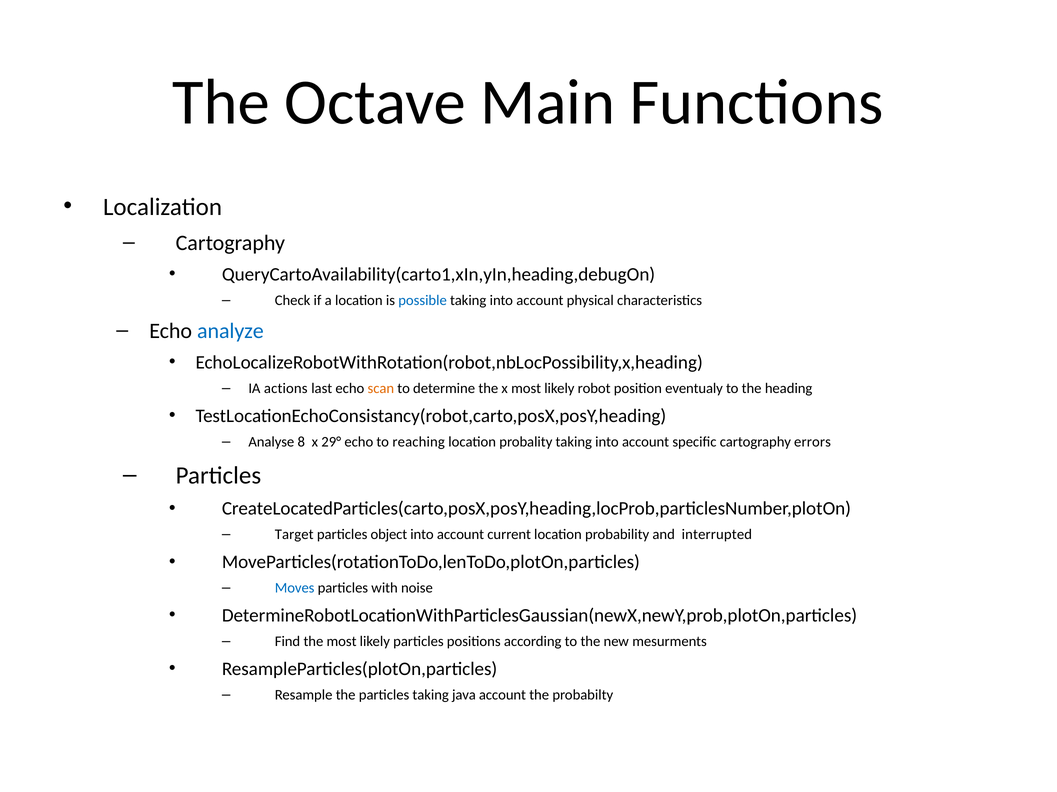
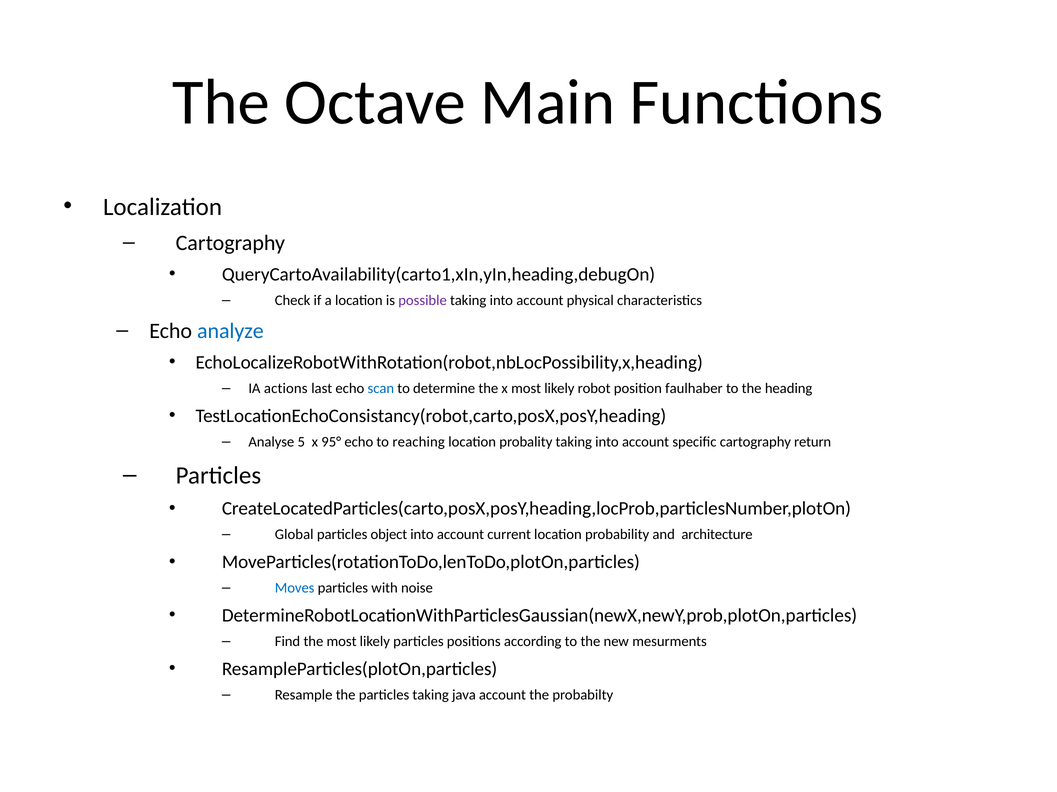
possible colour: blue -> purple (423, 301)
scan colour: orange -> blue (381, 389)
eventualy: eventualy -> faulhaber (694, 389)
8: 8 -> 5 (301, 442)
29°: 29° -> 95° (331, 442)
errors: errors -> return (813, 442)
Target: Target -> Global (294, 535)
interrupted: interrupted -> architecture (717, 535)
